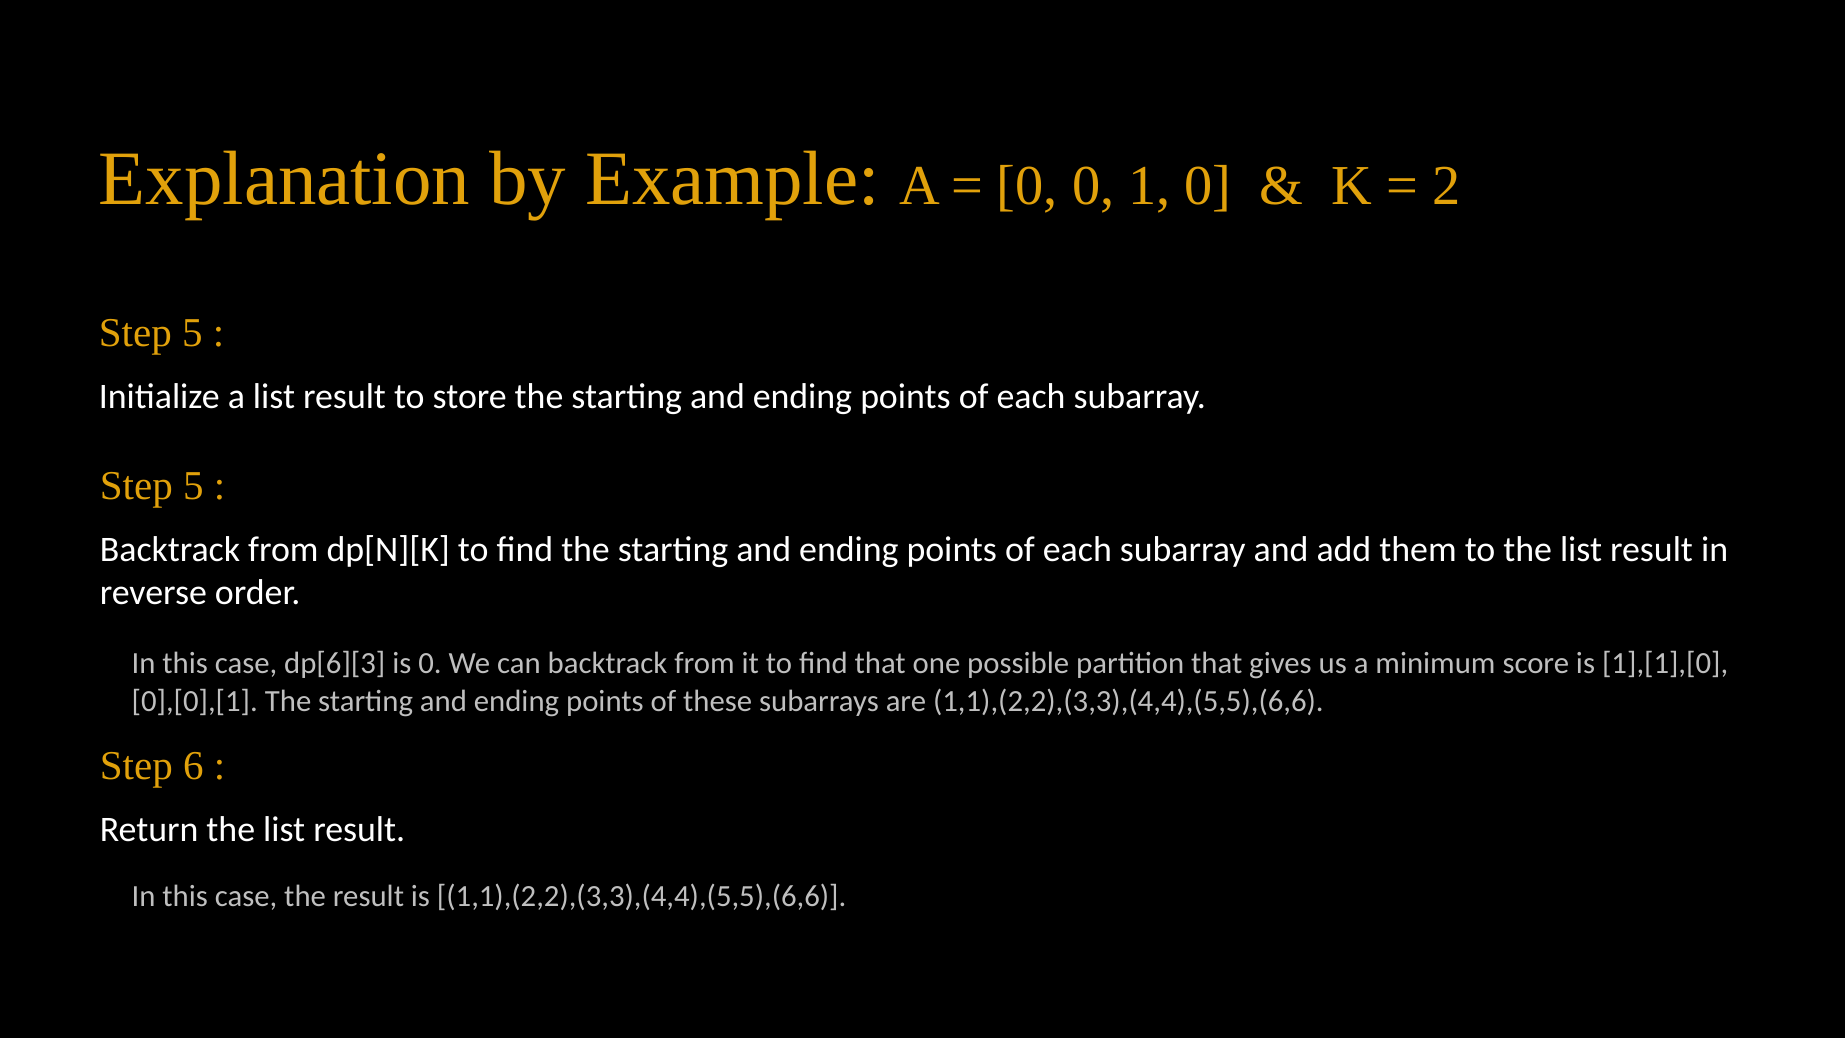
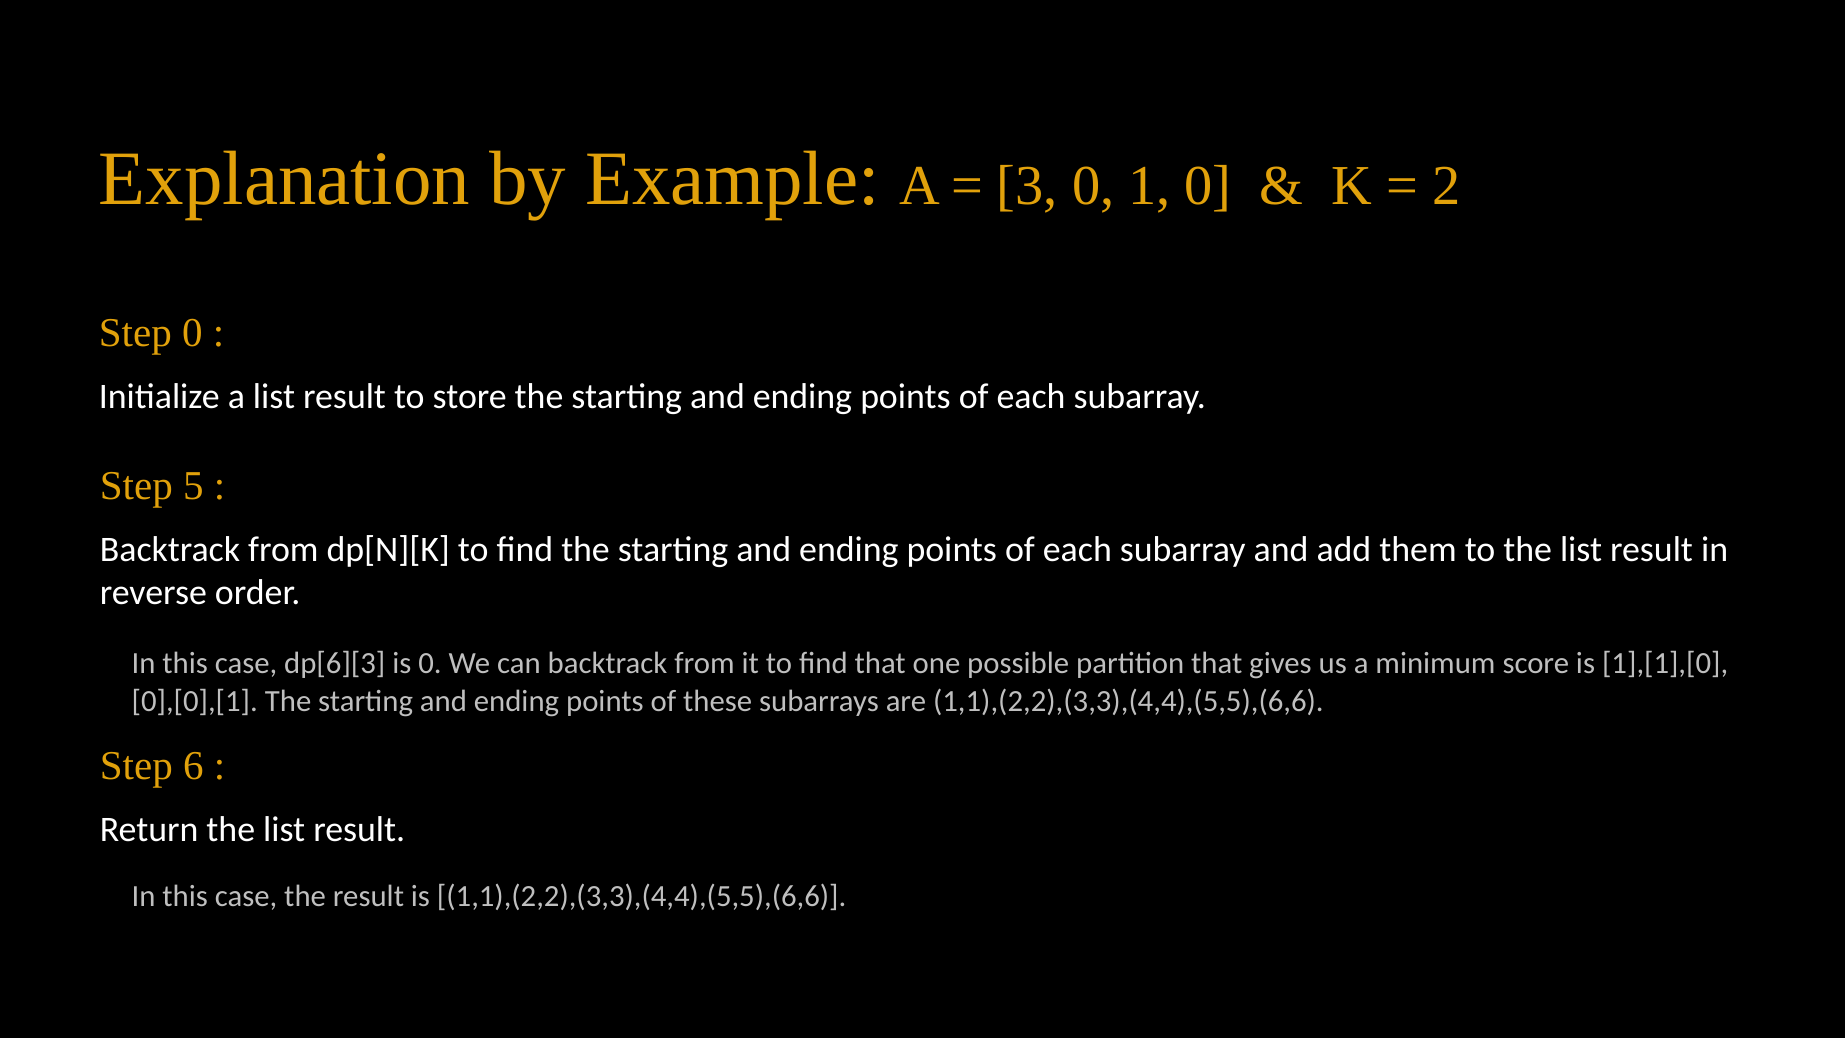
0: 0 -> 3 (1027, 185)
5: 5 -> 0 (192, 333)
